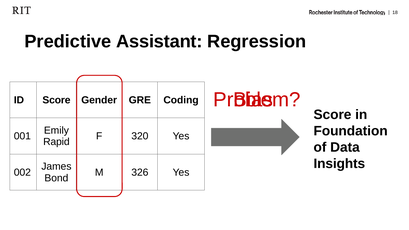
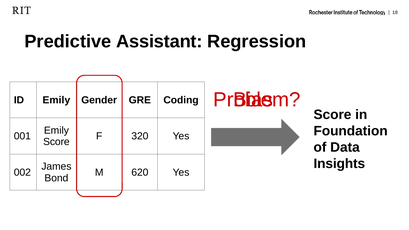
ID Score: Score -> Emily (56, 100)
Rapid: Rapid -> Score (56, 142)
326: 326 -> 620 (140, 172)
